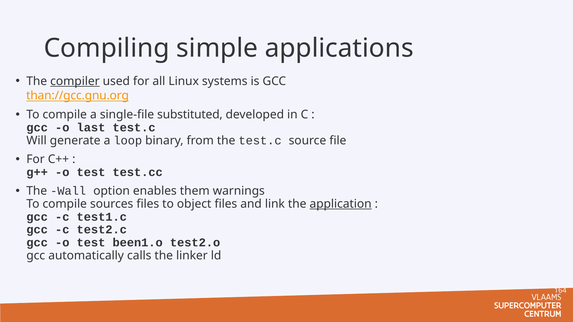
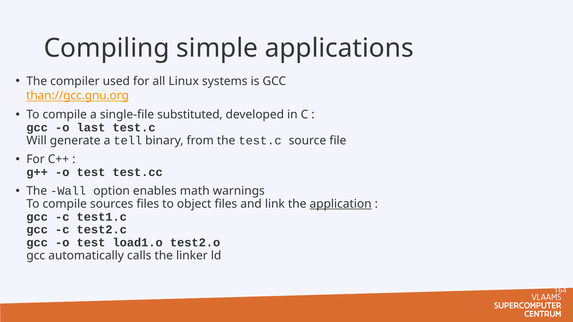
compiler underline: present -> none (75, 81)
loop: loop -> tell (128, 141)
them: them -> math (195, 191)
been1.o: been1.o -> load1.o (138, 243)
